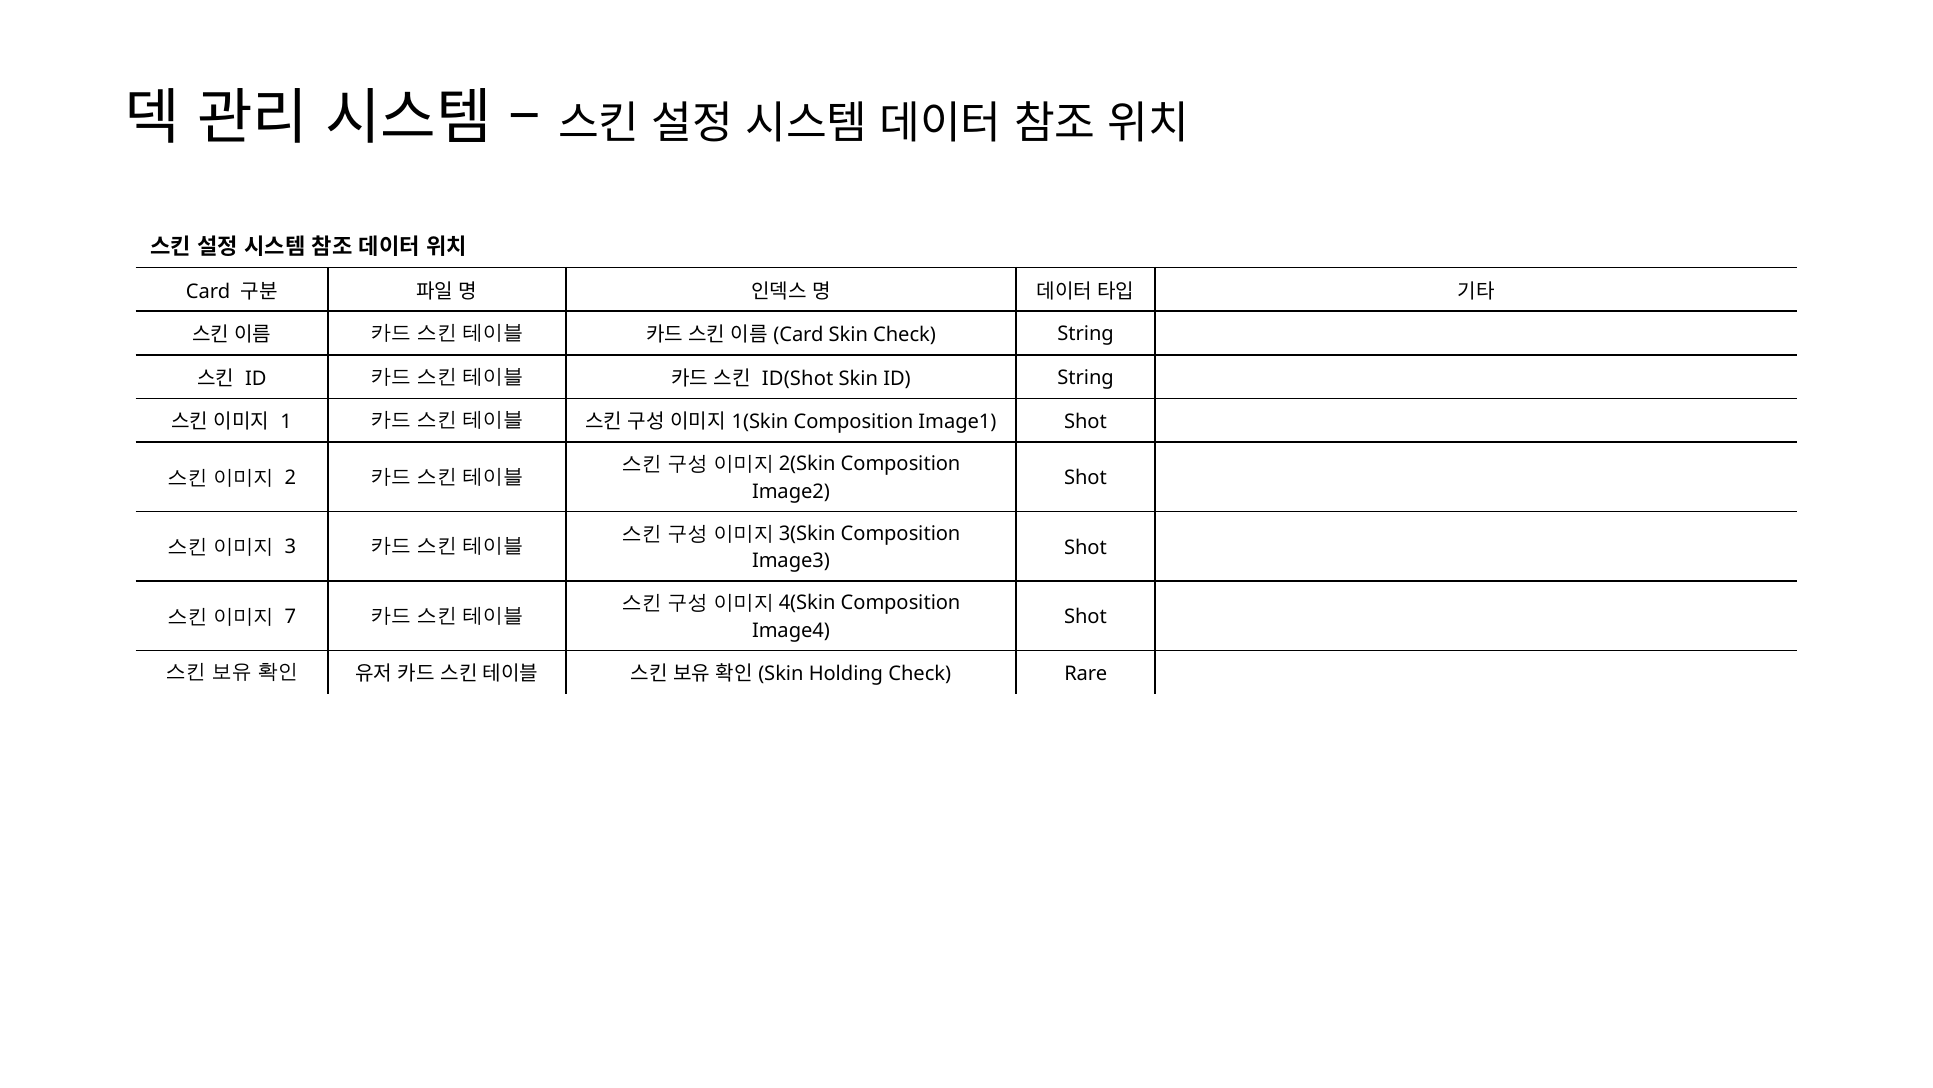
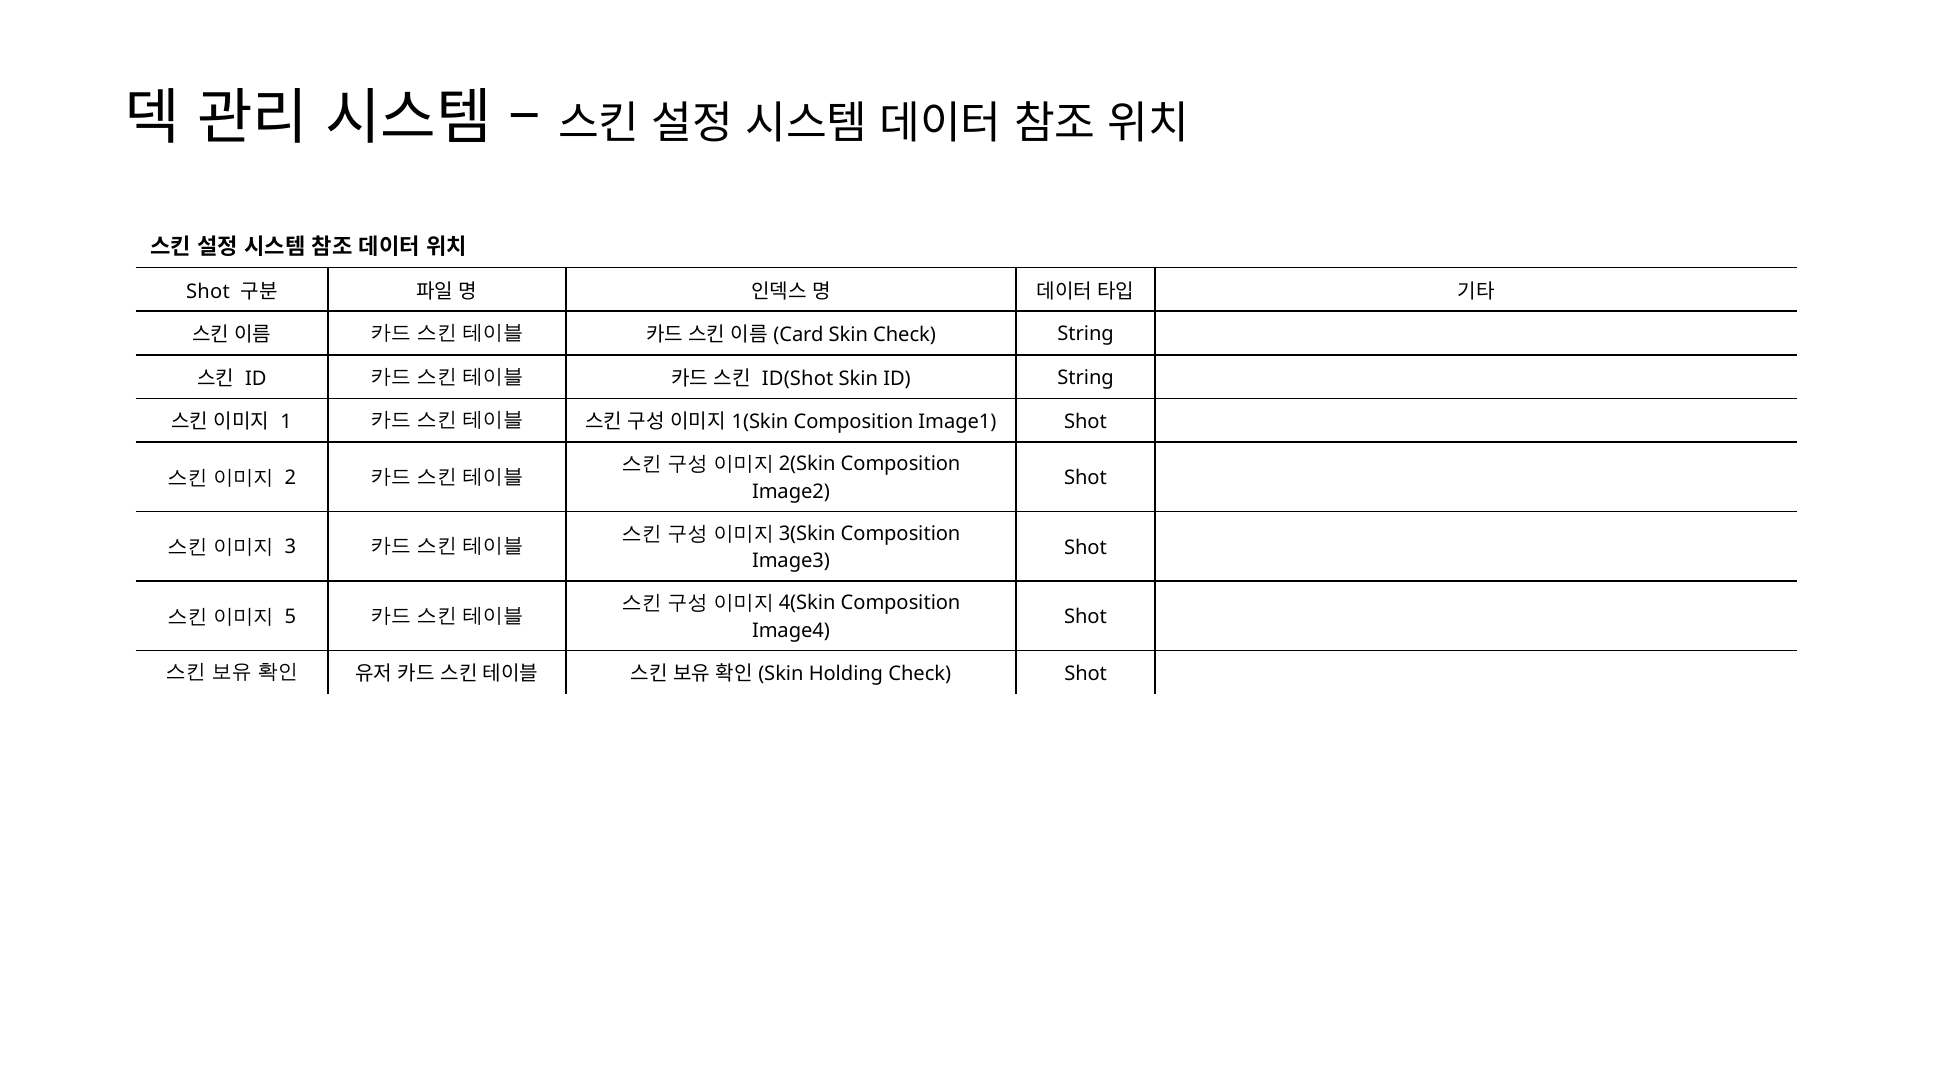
Card: Card -> Shot (208, 291)
7: 7 -> 5 (290, 616)
Check Rare: Rare -> Shot (1086, 673)
